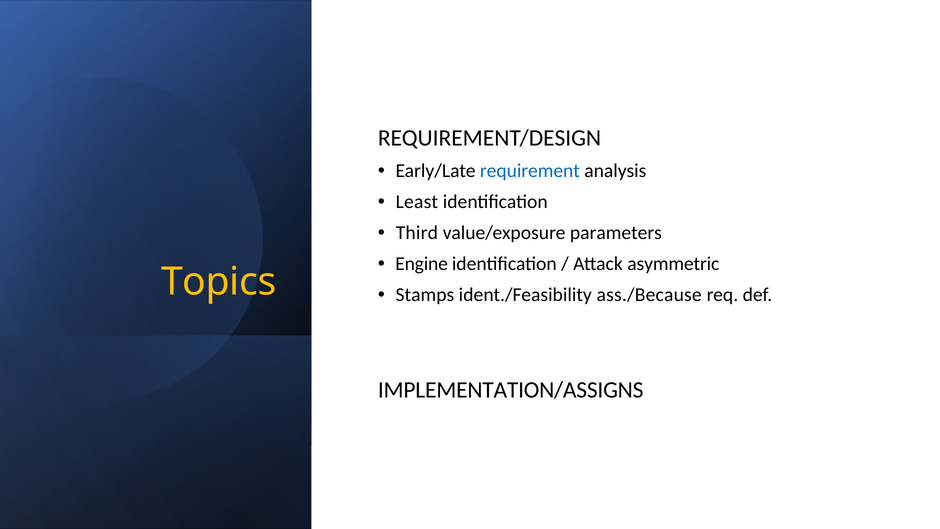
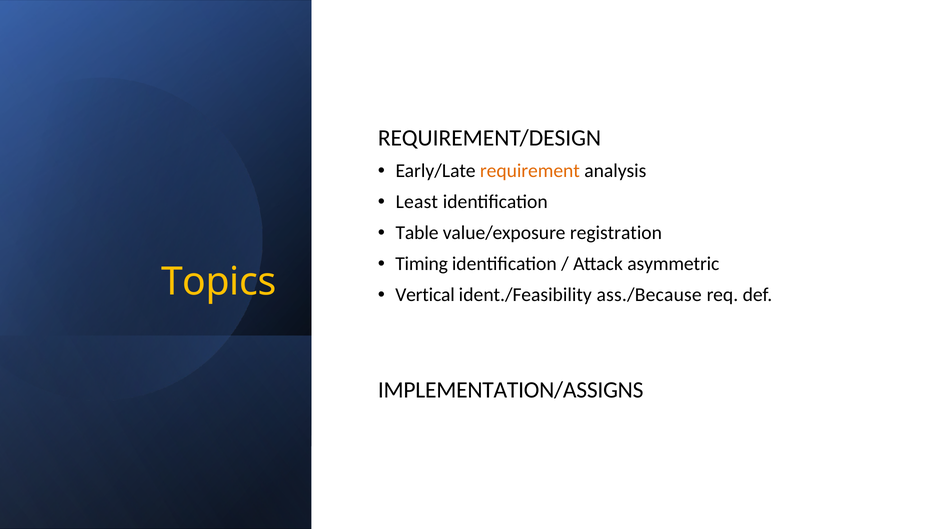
requirement colour: blue -> orange (530, 171)
Third: Third -> Table (417, 233)
parameters: parameters -> registration (616, 233)
Engine: Engine -> Timing (422, 264)
Stamps: Stamps -> Vertical (425, 295)
